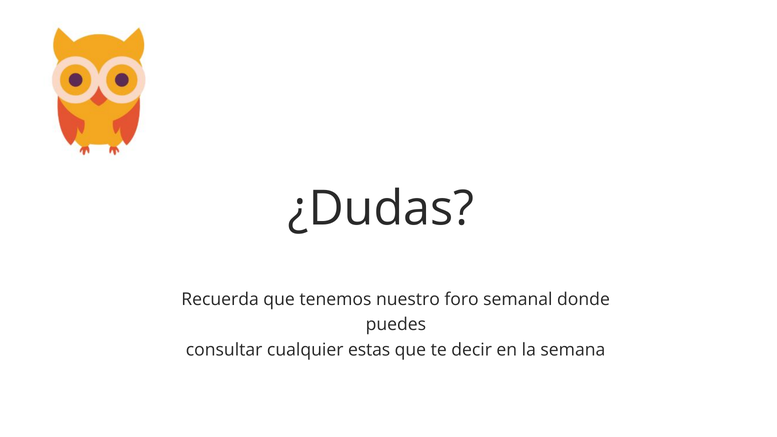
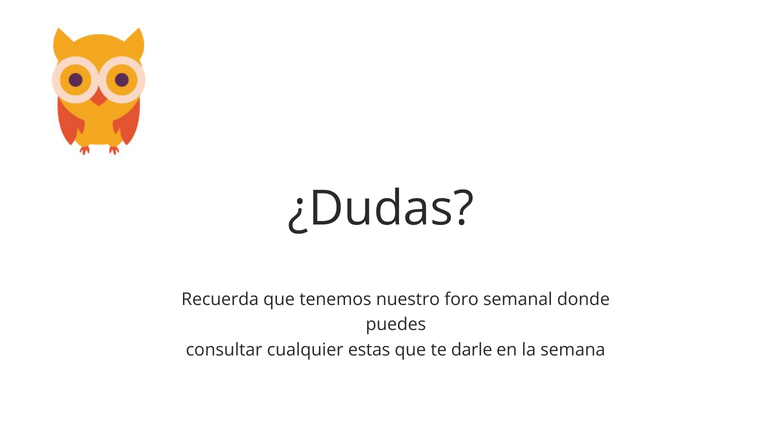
decir: decir -> darle (472, 350)
